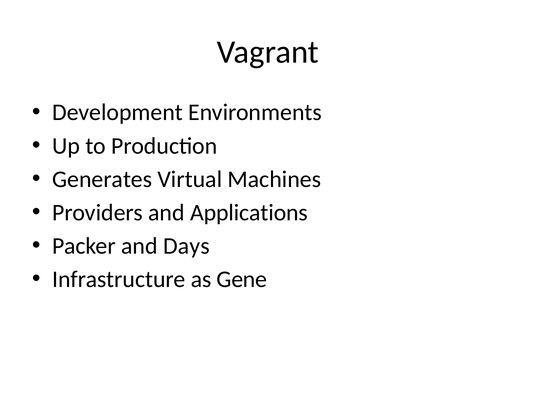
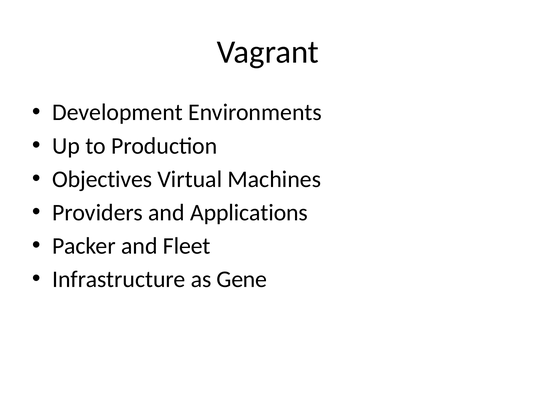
Generates: Generates -> Objectives (102, 179)
Days: Days -> Fleet (187, 246)
